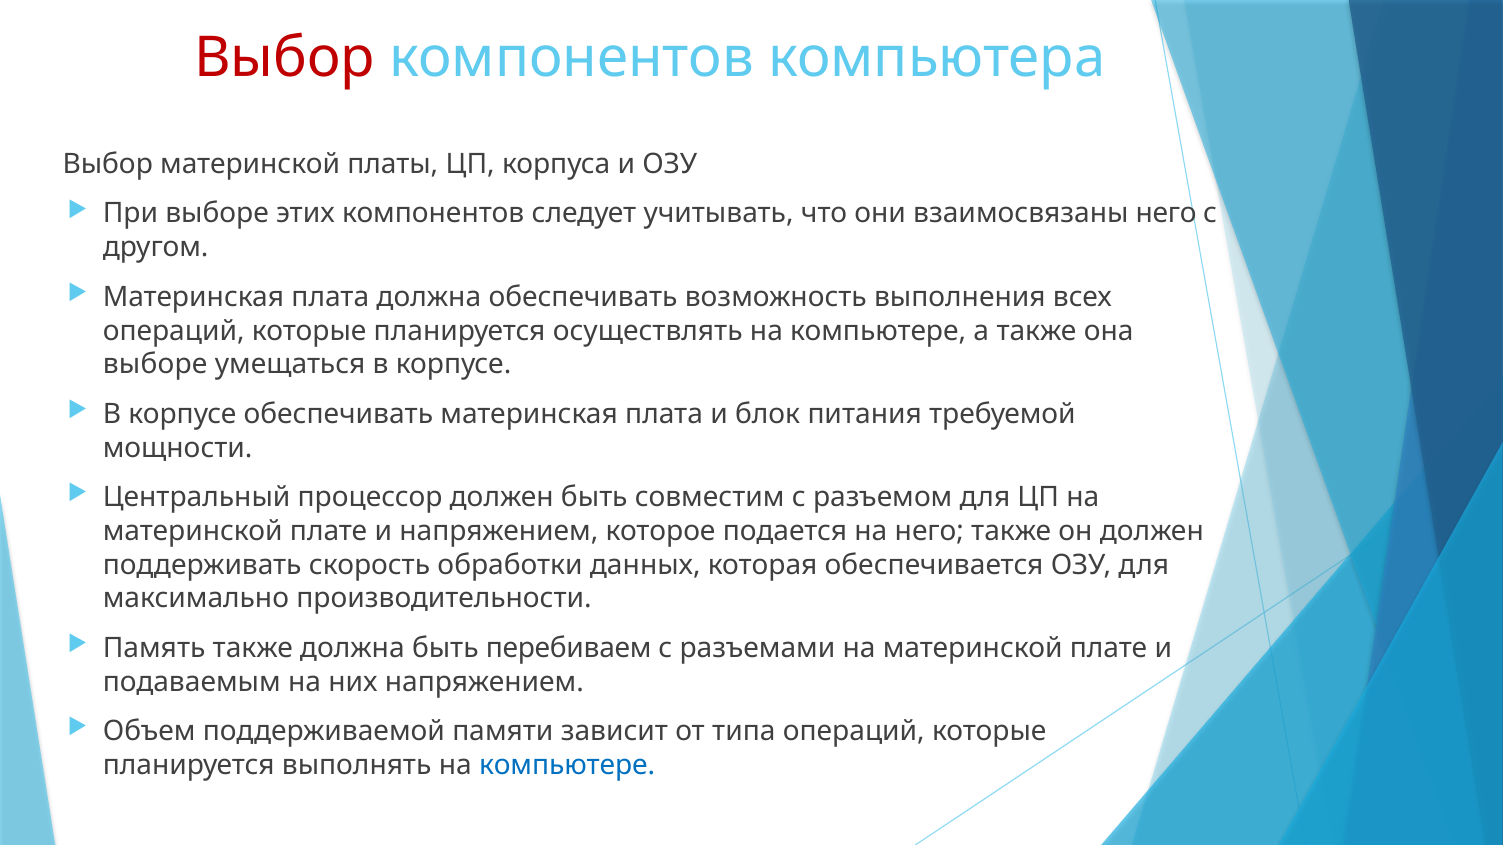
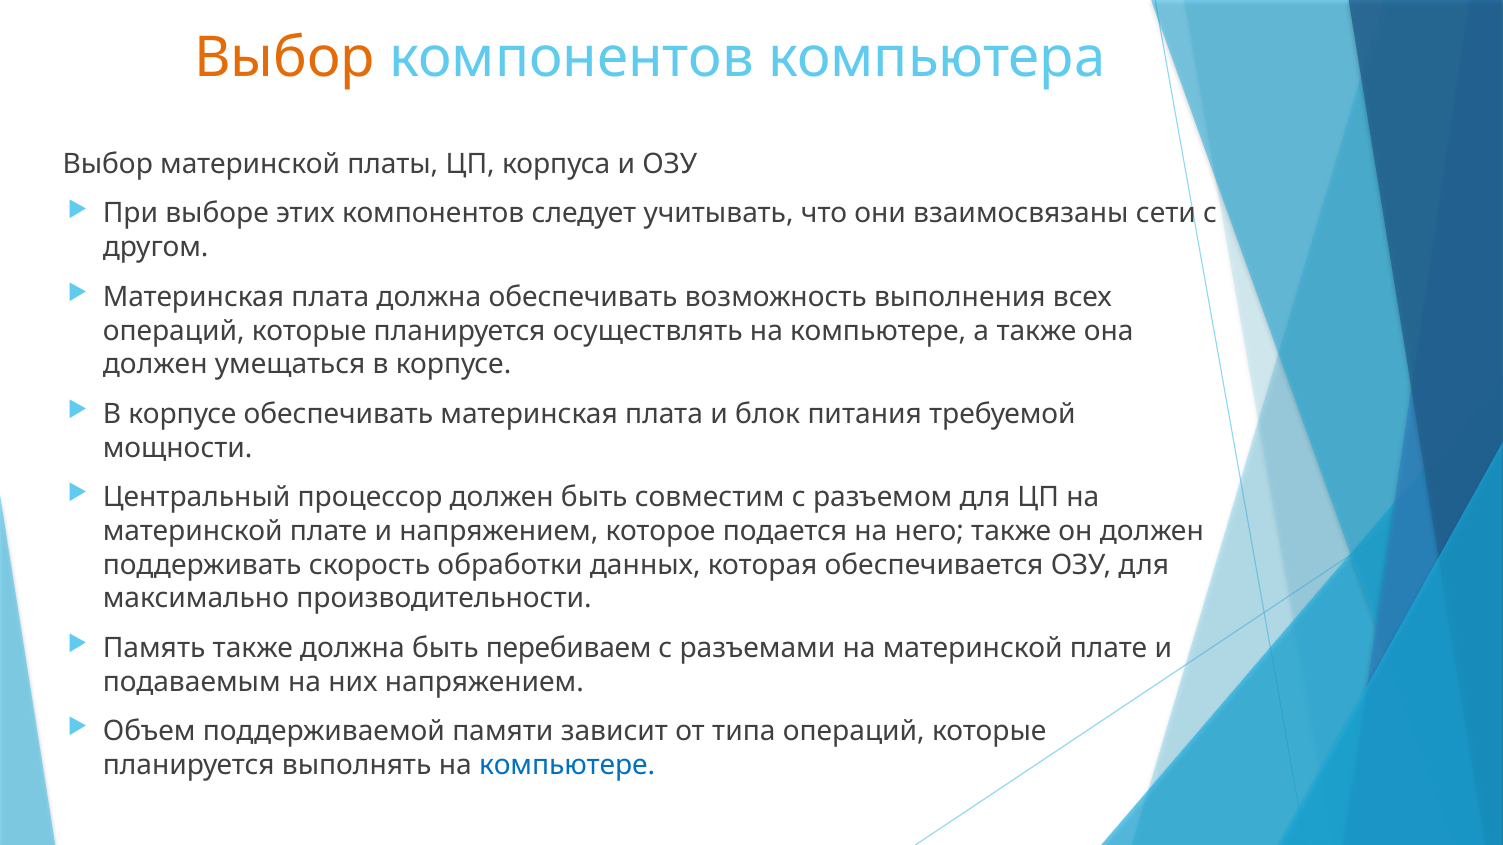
Выбор colour: red -> orange (285, 58)
взаимосвязаны него: него -> сети (1166, 214)
выборе: выборе -> должен (155, 365)
